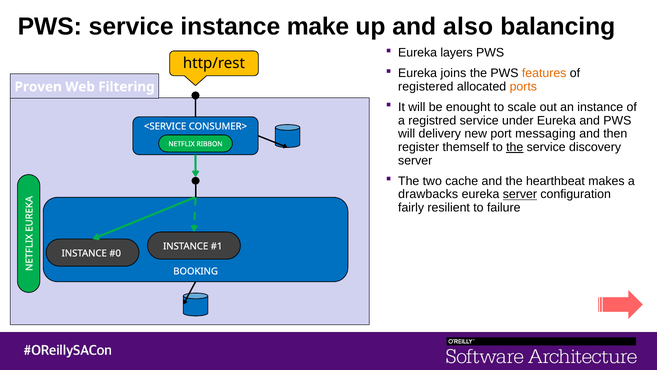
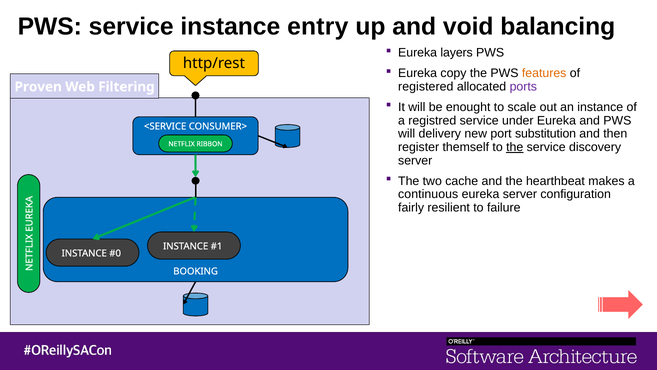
make: make -> entry (318, 27)
also: also -> void (468, 27)
joins: joins -> copy (453, 73)
ports colour: orange -> purple (523, 87)
messaging: messaging -> substitution (546, 134)
drawbacks: drawbacks -> continuous (428, 194)
server underline: present -> none (520, 194)
